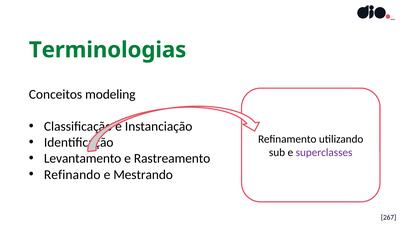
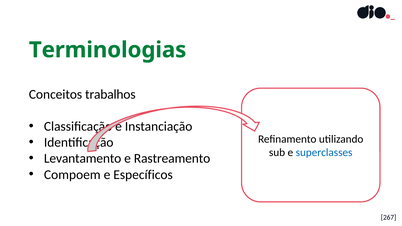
modeling: modeling -> trabalhos (110, 94)
superclasses colour: purple -> blue (324, 153)
Refinando: Refinando -> Compoem (72, 175)
Mestrando: Mestrando -> Específicos (143, 175)
